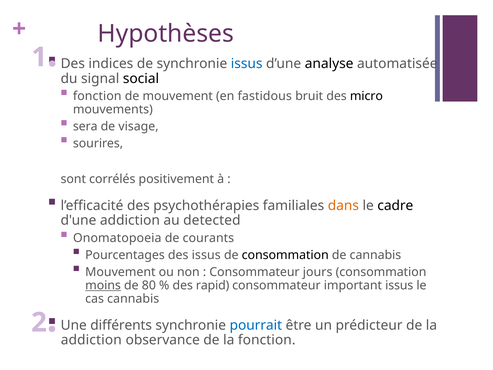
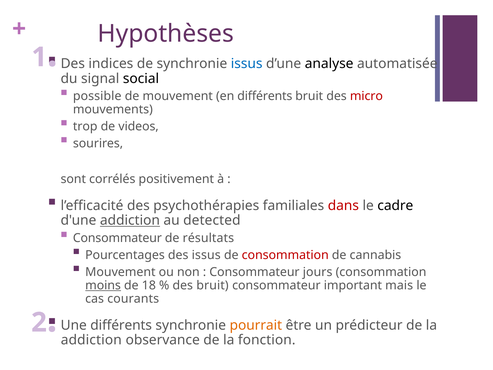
fonction: fonction -> possible (97, 96)
en fastidous: fastidous -> différents (265, 96)
micro colour: black -> red (366, 96)
sera: sera -> trop (85, 126)
visage: visage -> videos (139, 126)
dans colour: orange -> red (343, 205)
addiction underline: none -> present (130, 220)
Onomatopoeia: Onomatopoeia -> Consommateur (117, 238)
courants: courants -> résultats (208, 238)
consommation colour: black -> red (285, 255)
80: 80 -> 18 (149, 285)
des rapid: rapid -> bruit (212, 285)
important issus: issus -> mais (399, 285)
cas cannabis: cannabis -> courants (133, 298)
pourrait colour: blue -> orange (256, 325)
